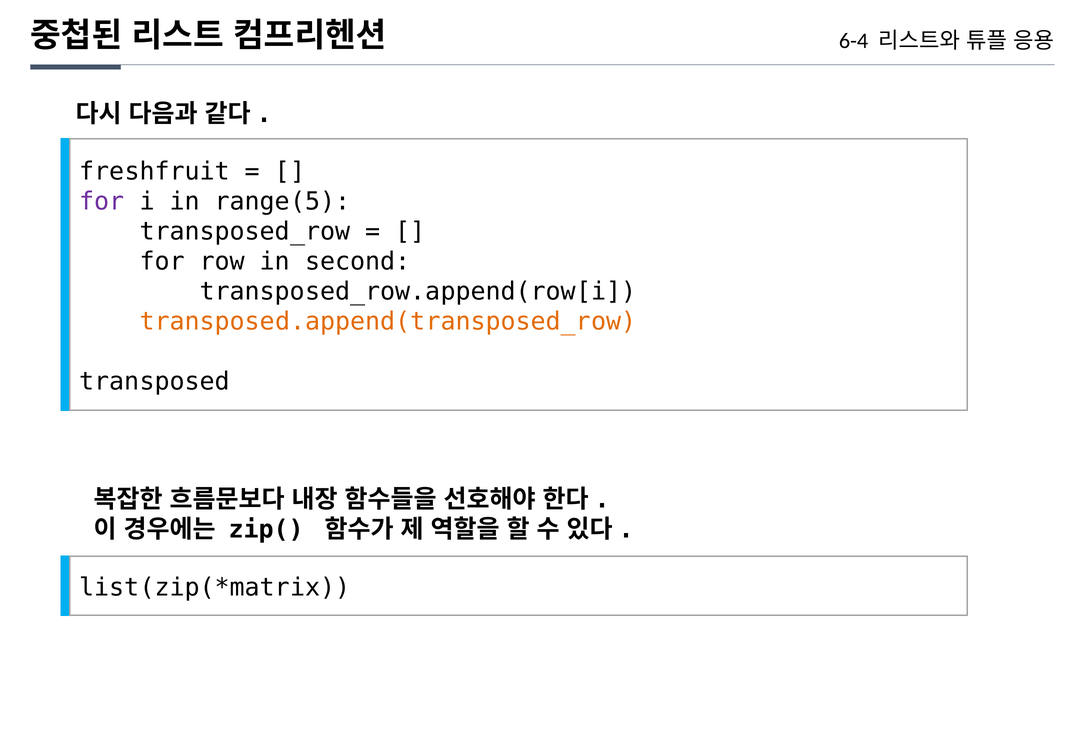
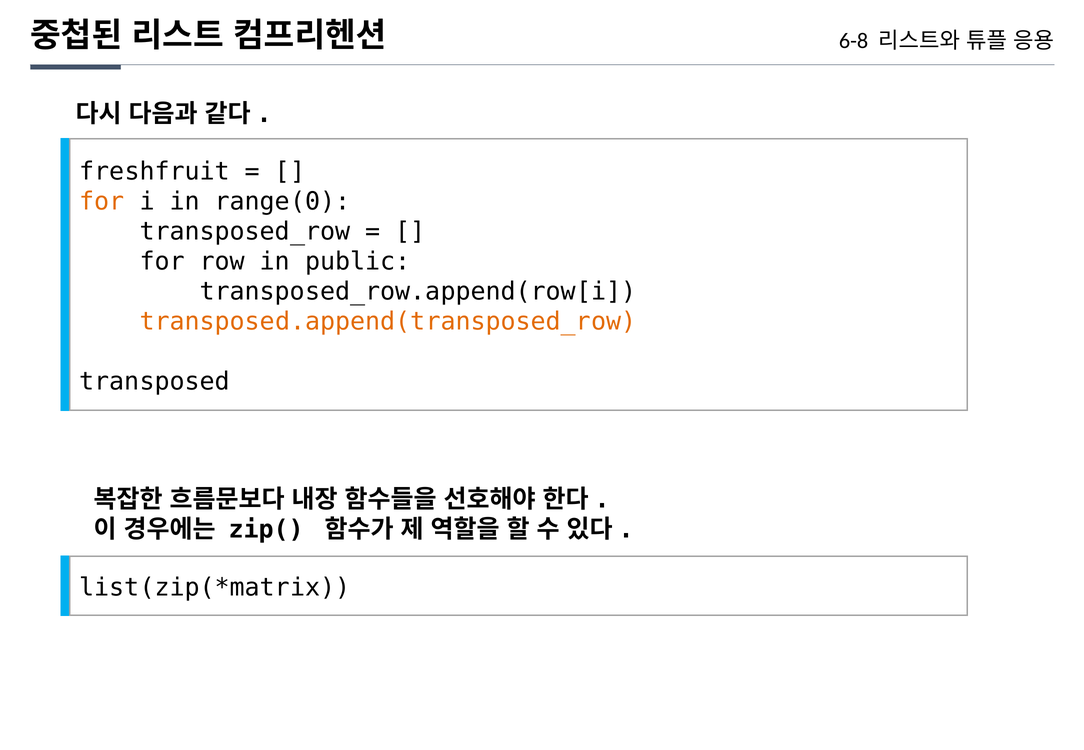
6-4: 6-4 -> 6-8 (854, 41)
for colour: purple -> orange (102, 201)
range(5: range(5 -> range(0 (283, 201)
second: second -> public (358, 261)
